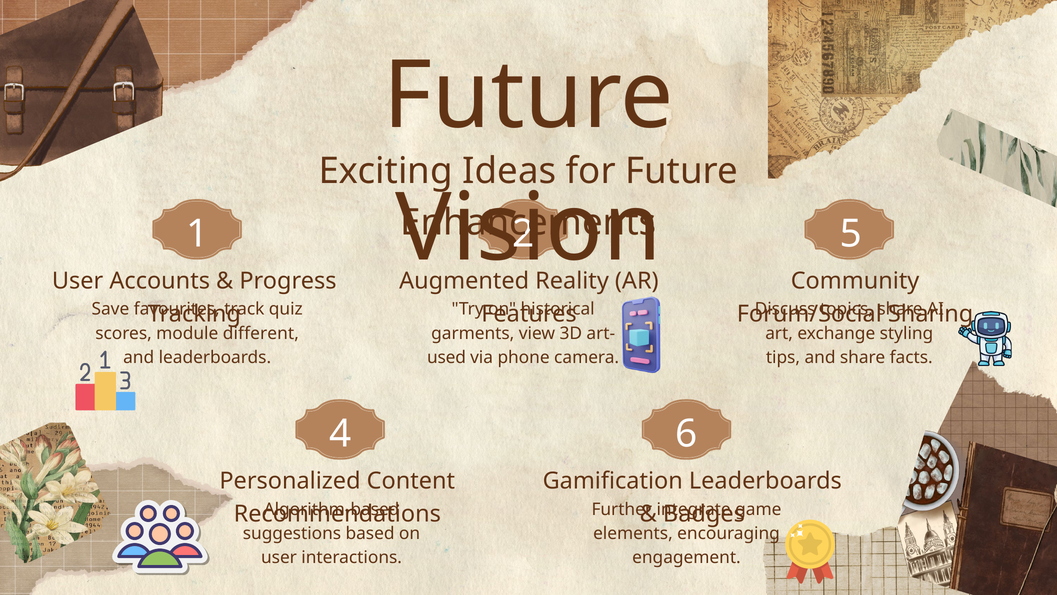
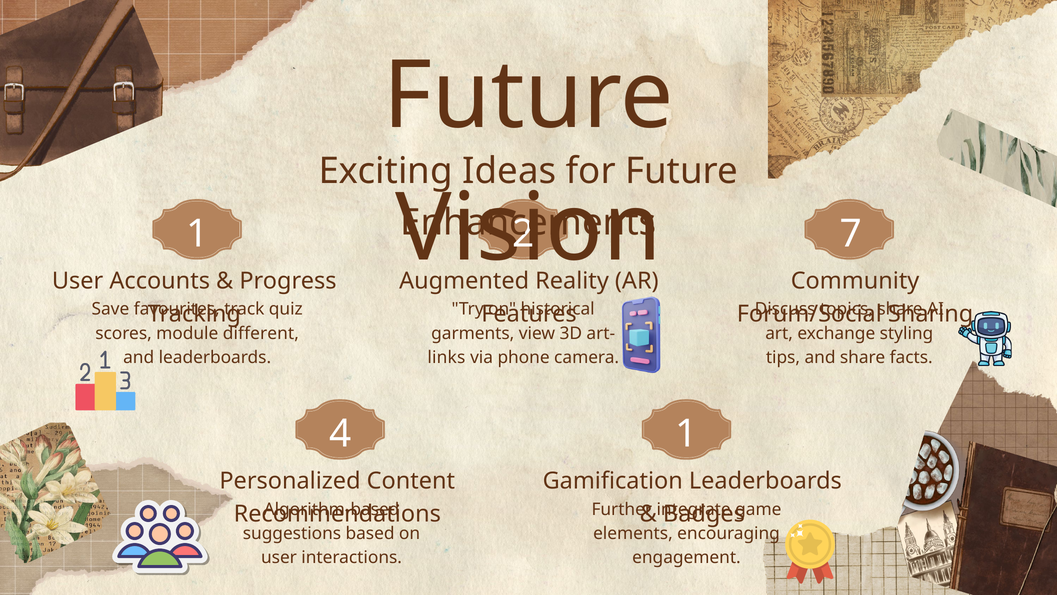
5: 5 -> 7 (851, 234)
used: used -> links (446, 357)
4 6: 6 -> 1 (686, 434)
